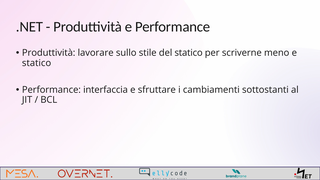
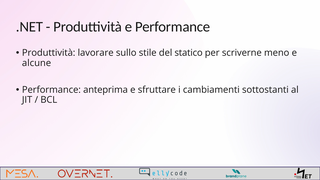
statico: statico -> alcune (37, 63)
interfaccia: interfaccia -> anteprima (106, 90)
